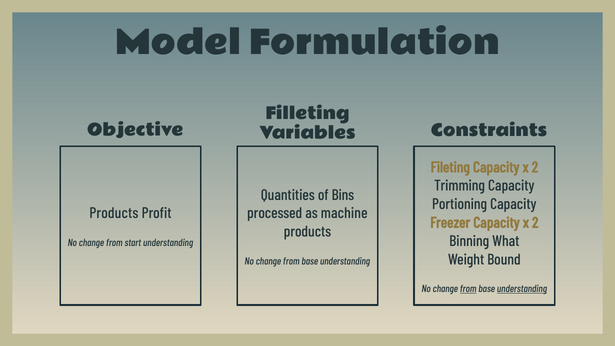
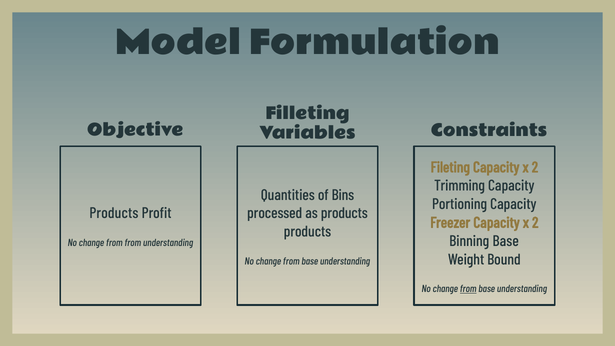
as machine: machine -> products (344, 213)
Binning What: What -> Base (506, 241)
from start: start -> from (133, 243)
understanding underline: present -> none (522, 289)
